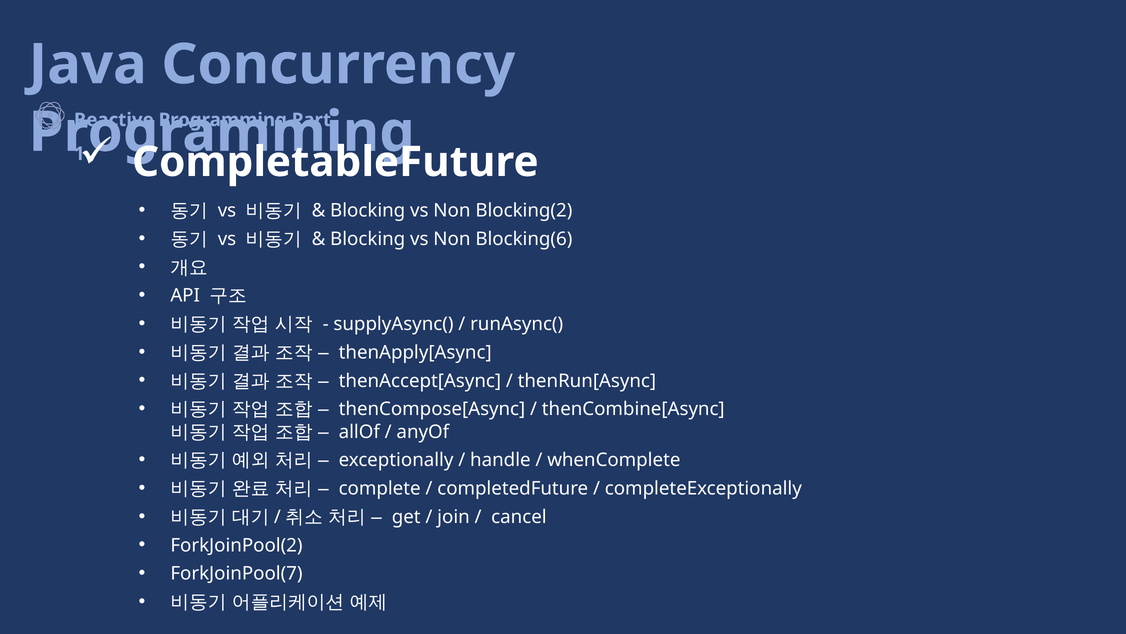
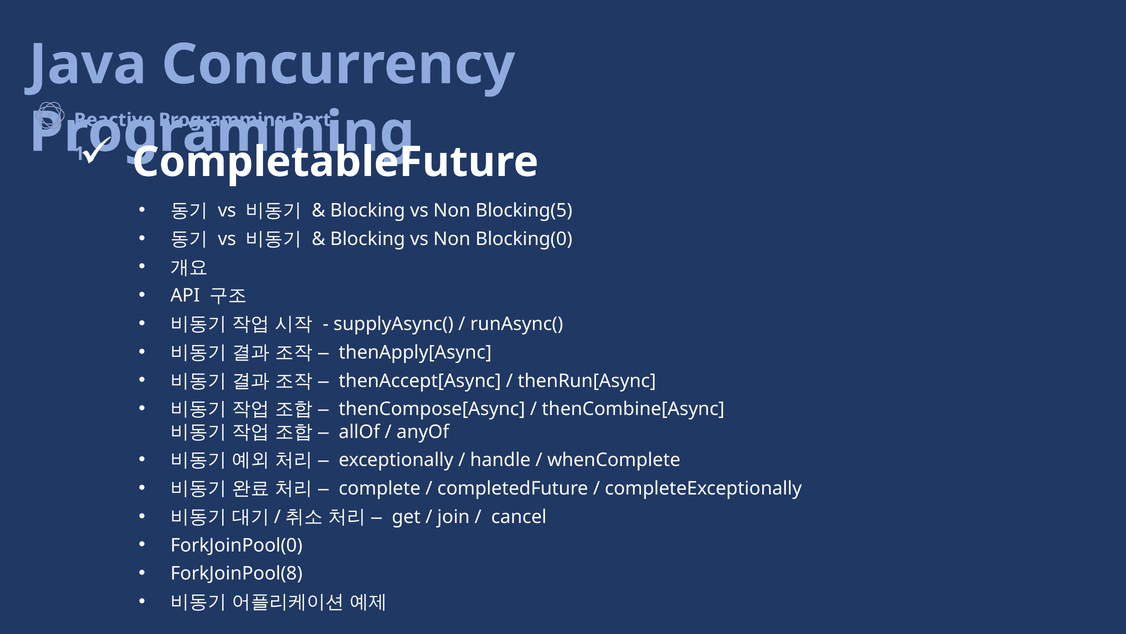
Blocking(2: Blocking(2 -> Blocking(5 (524, 210)
Blocking(6: Blocking(6 -> Blocking(0 (524, 239)
ForkJoinPool(2: ForkJoinPool(2 -> ForkJoinPool(0 (236, 545)
ForkJoinPool(7: ForkJoinPool(7 -> ForkJoinPool(8 (236, 573)
